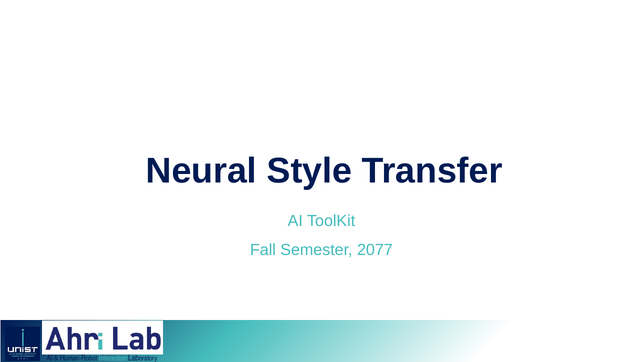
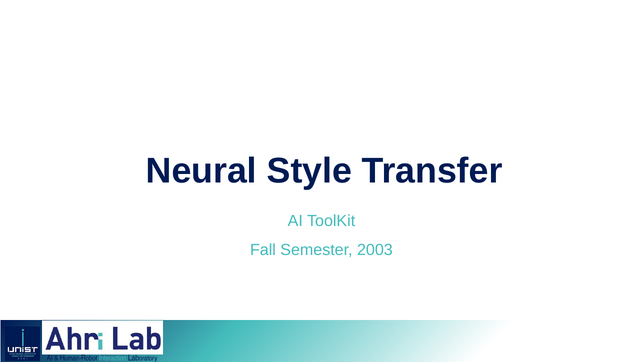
2077: 2077 -> 2003 (375, 250)
